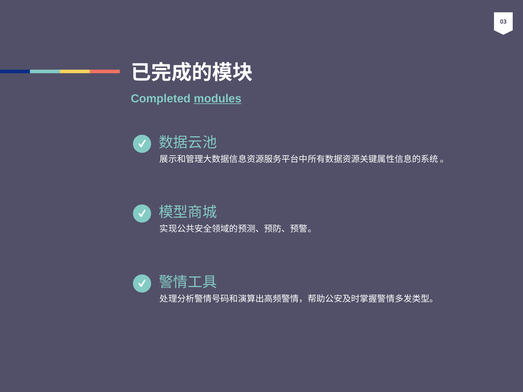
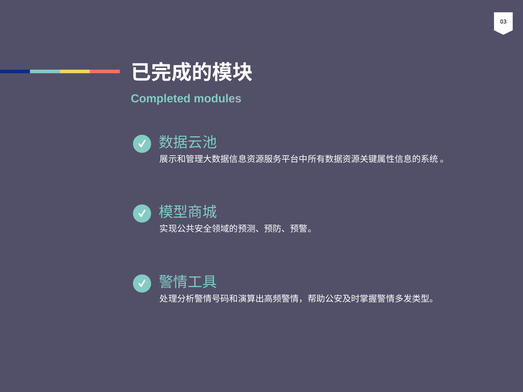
modules underline: present -> none (218, 99)
